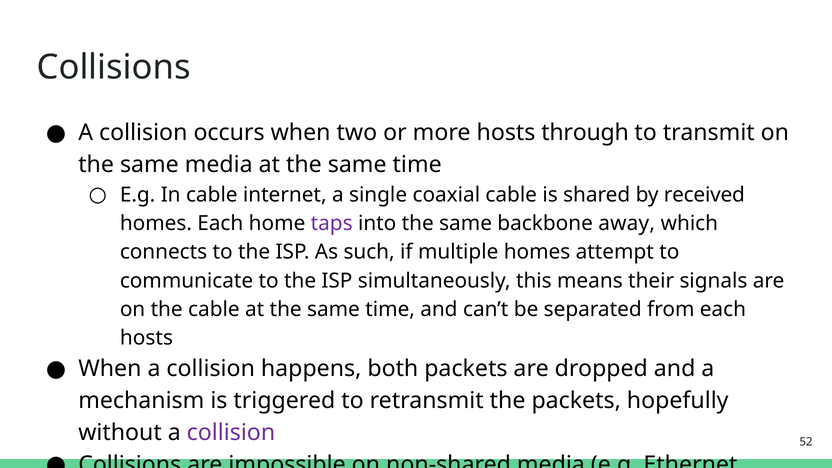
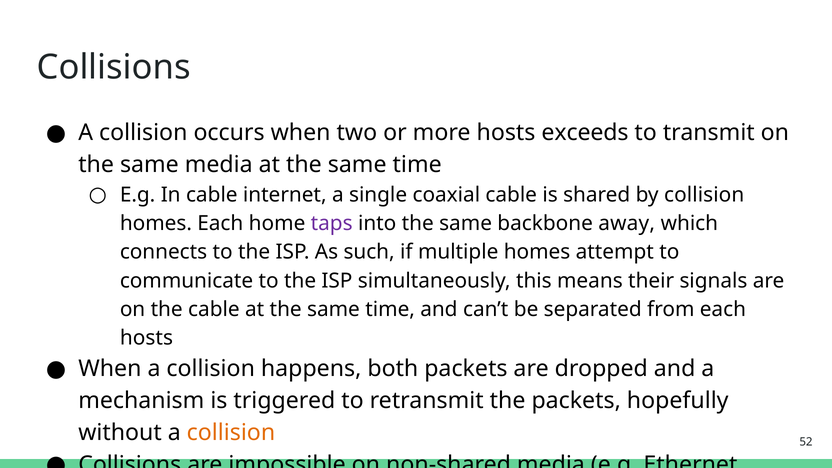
through: through -> exceeds (585, 133)
by received: received -> collision (704, 195)
collision colour: purple -> orange (231, 433)
